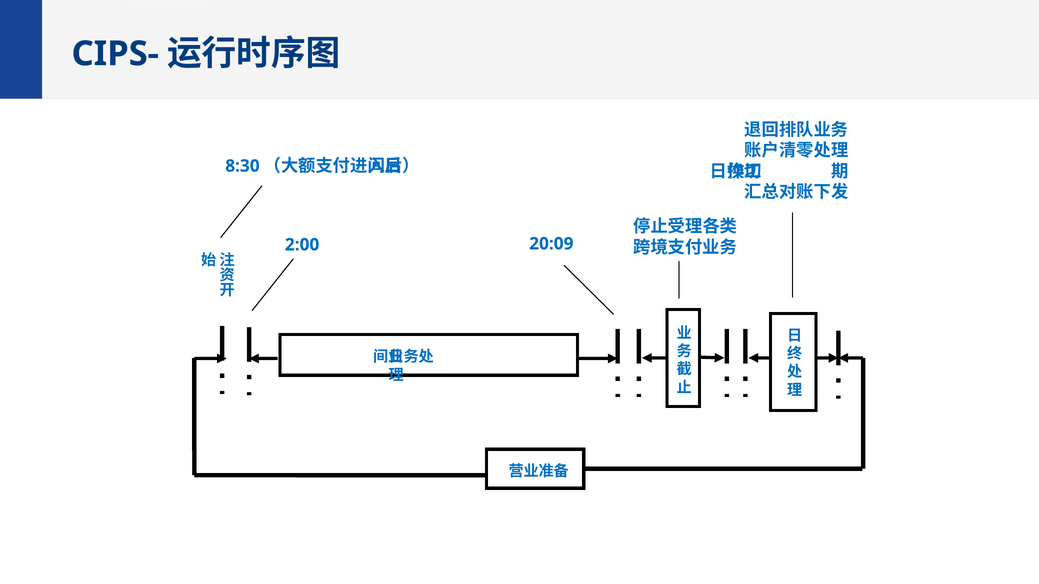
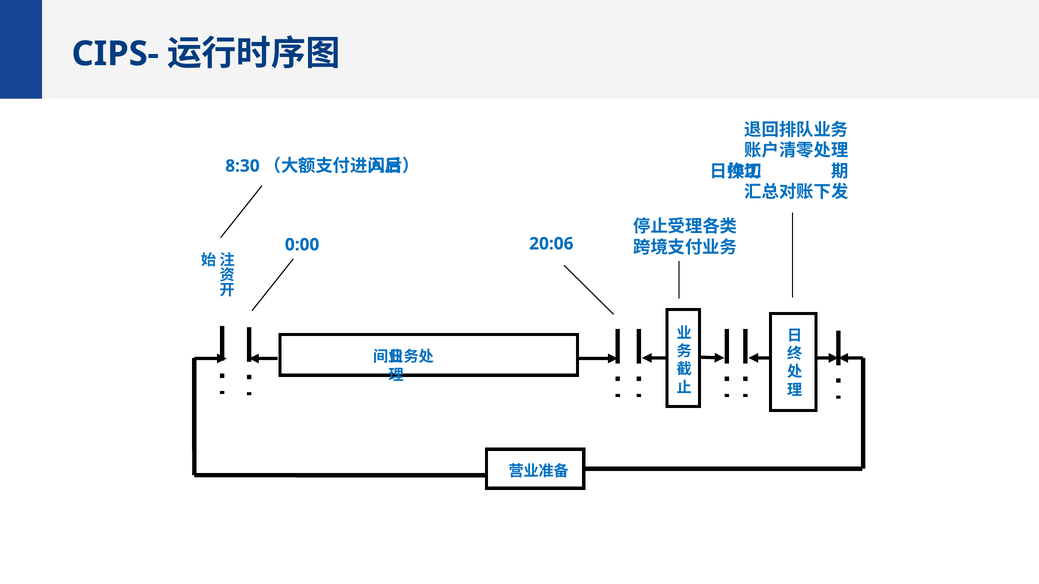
20:09: 20:09 -> 20:06 (551, 244)
2:00: 2:00 -> 0:00 (302, 245)
